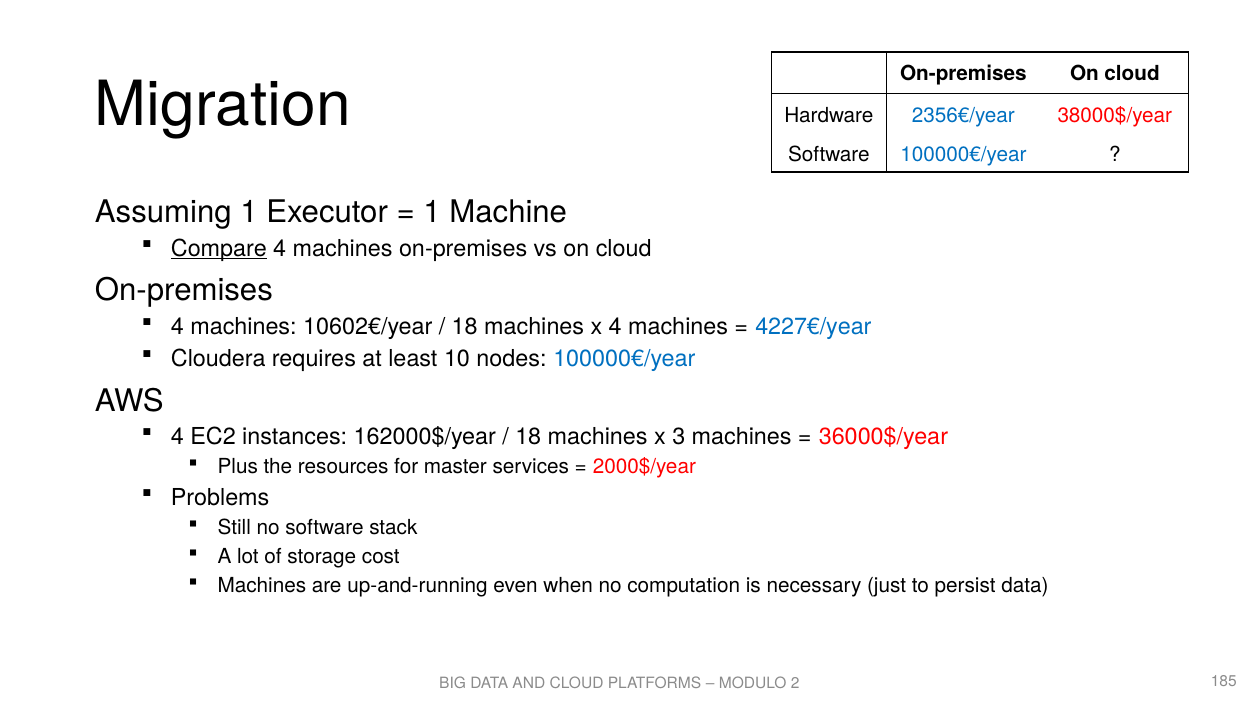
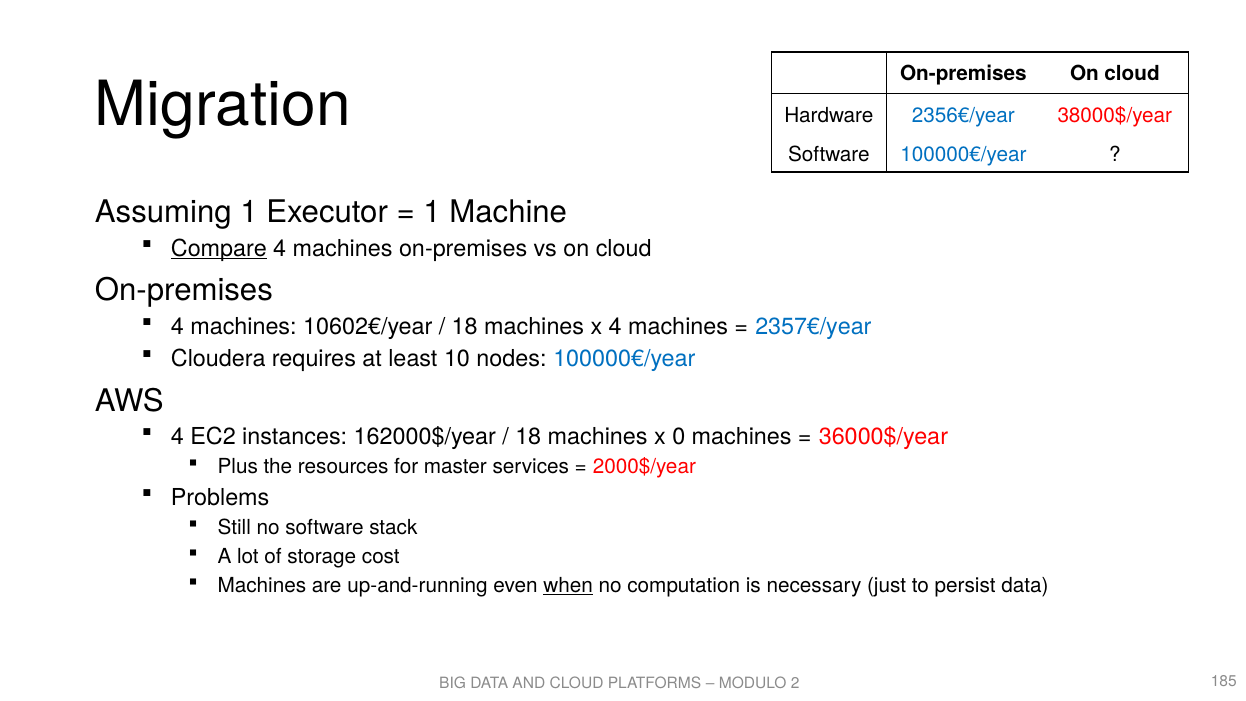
4227€/year: 4227€/year -> 2357€/year (813, 327)
3: 3 -> 0 (679, 437)
when underline: none -> present (568, 585)
